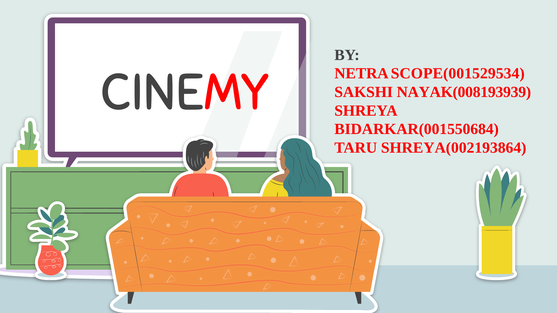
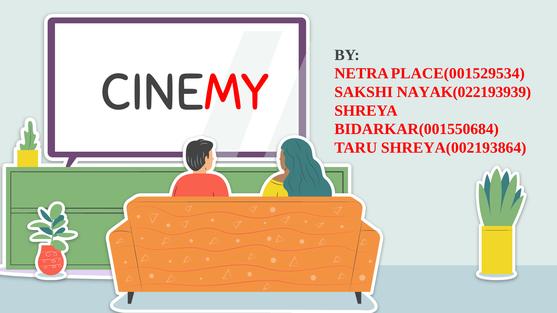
SCOPE(001529534: SCOPE(001529534 -> PLACE(001529534 (458, 74)
NAYAK(008193939: NAYAK(008193939 -> NAYAK(022193939 (464, 92)
